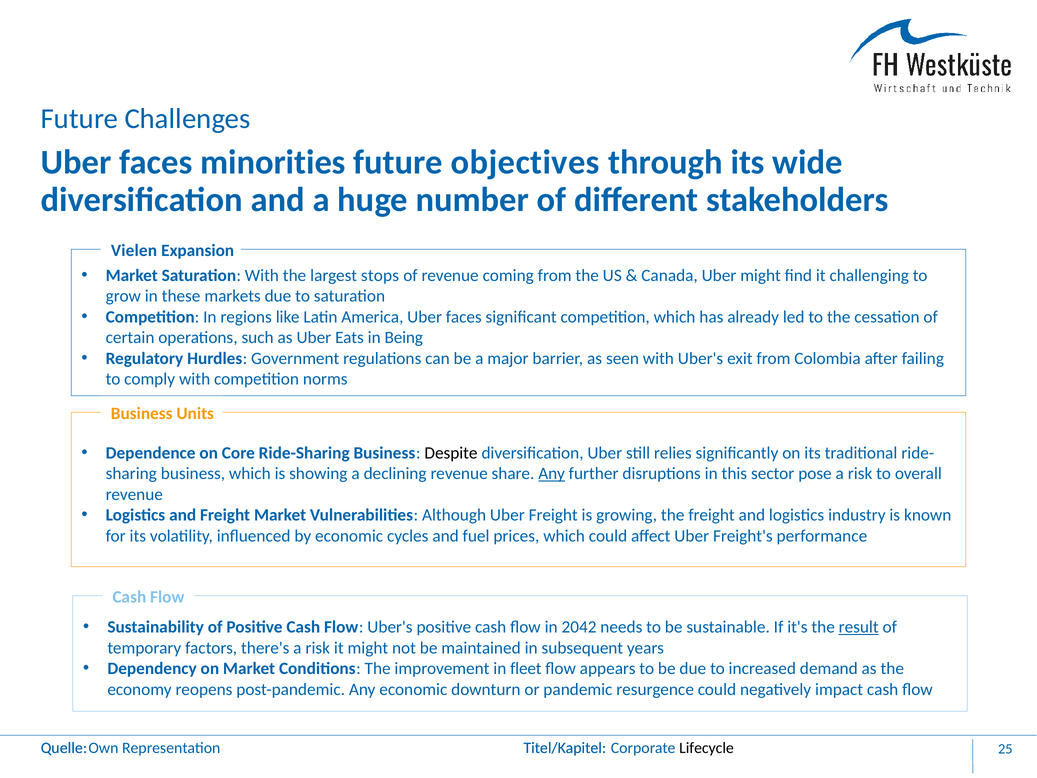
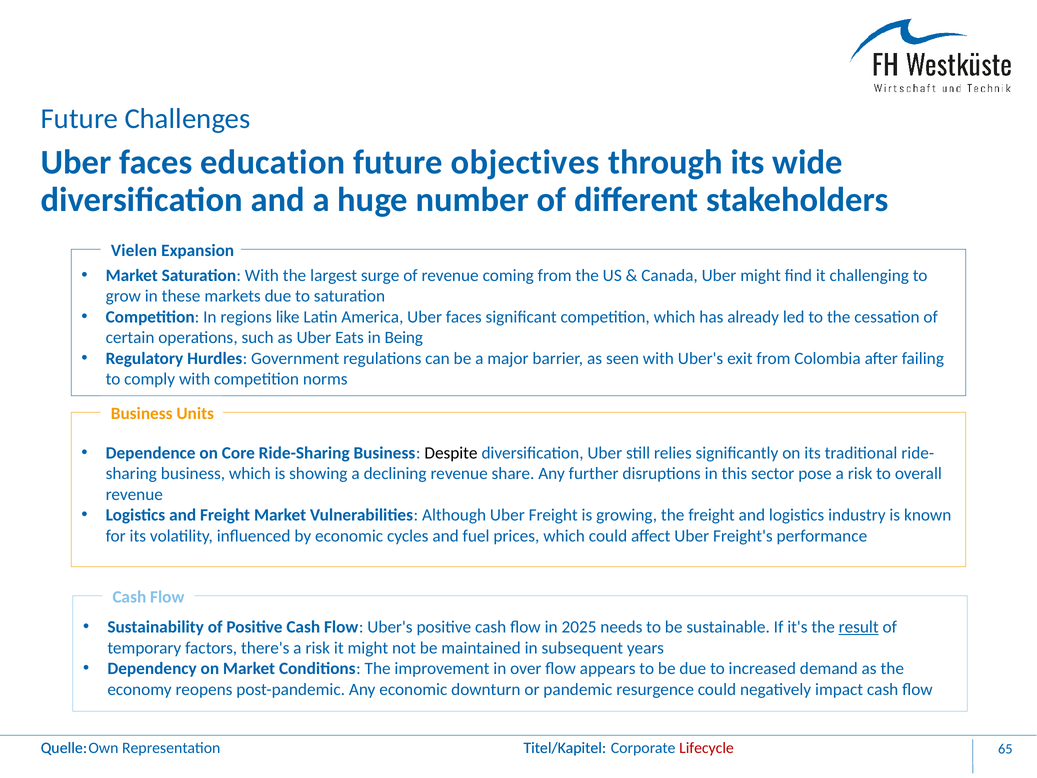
minorities: minorities -> education (273, 162)
stops: stops -> surge (380, 275)
Any underline: present -> none (552, 473)
2042: 2042 -> 2025 (579, 627)
fleet: fleet -> over (526, 668)
25: 25 -> 65 (1005, 749)
Lifecycle colour: black -> red (706, 748)
